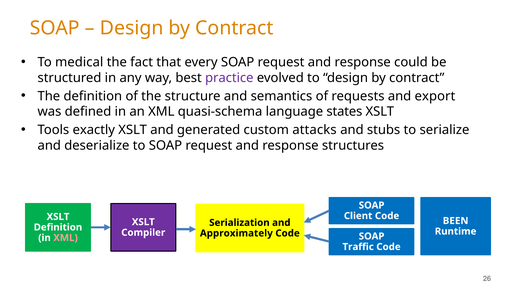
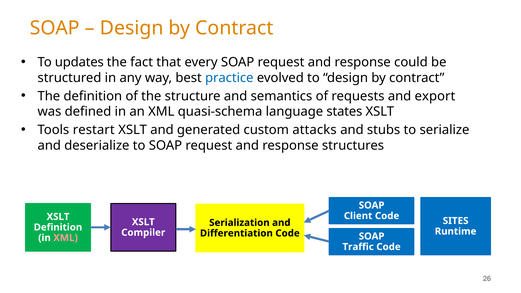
medical: medical -> updates (79, 62)
practice colour: purple -> blue (229, 78)
exactly: exactly -> restart (94, 130)
BEEN: BEEN -> SITES (456, 221)
Approximately: Approximately -> Differentiation (236, 233)
